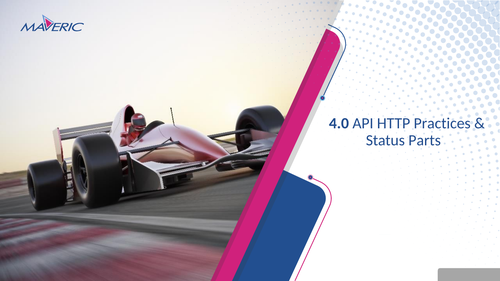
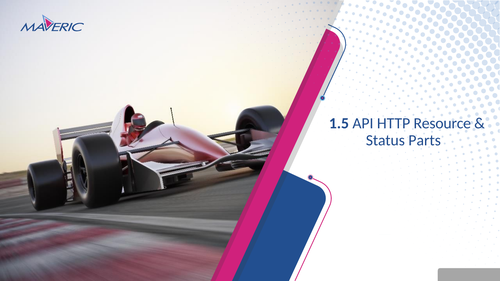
4.0: 4.0 -> 1.5 (339, 124)
Practices: Practices -> Resource (442, 124)
